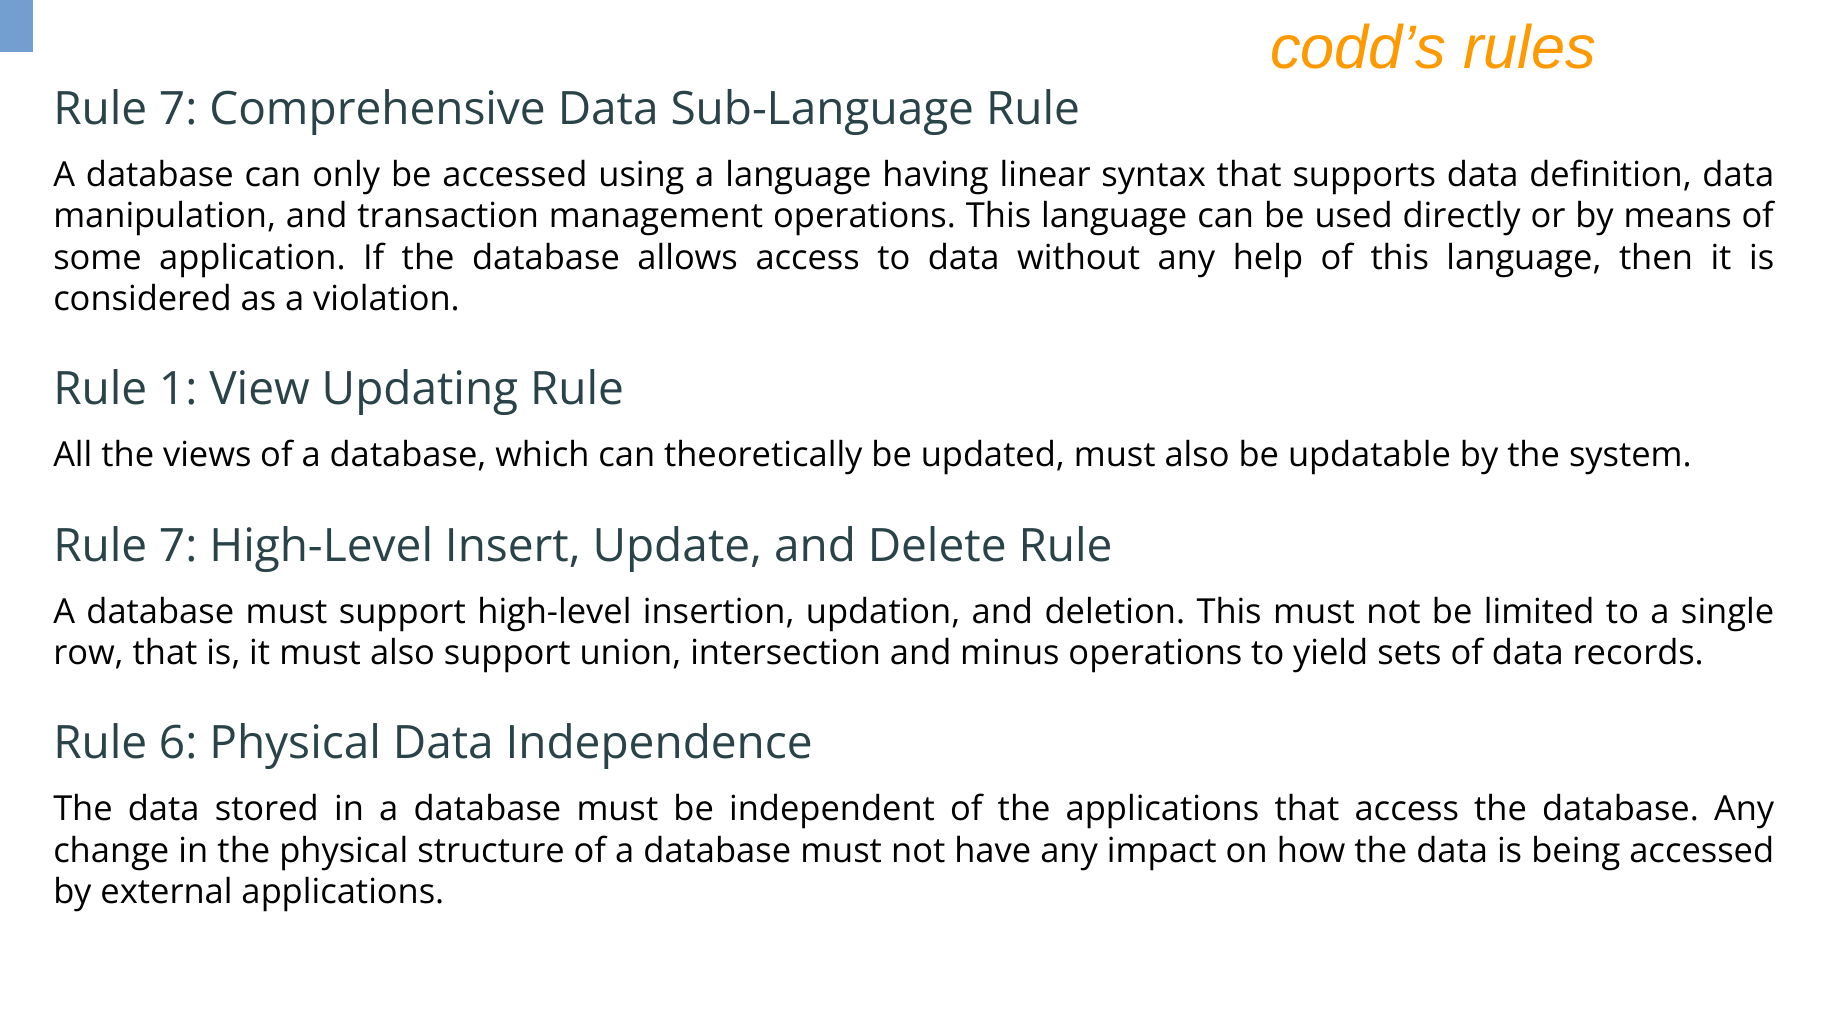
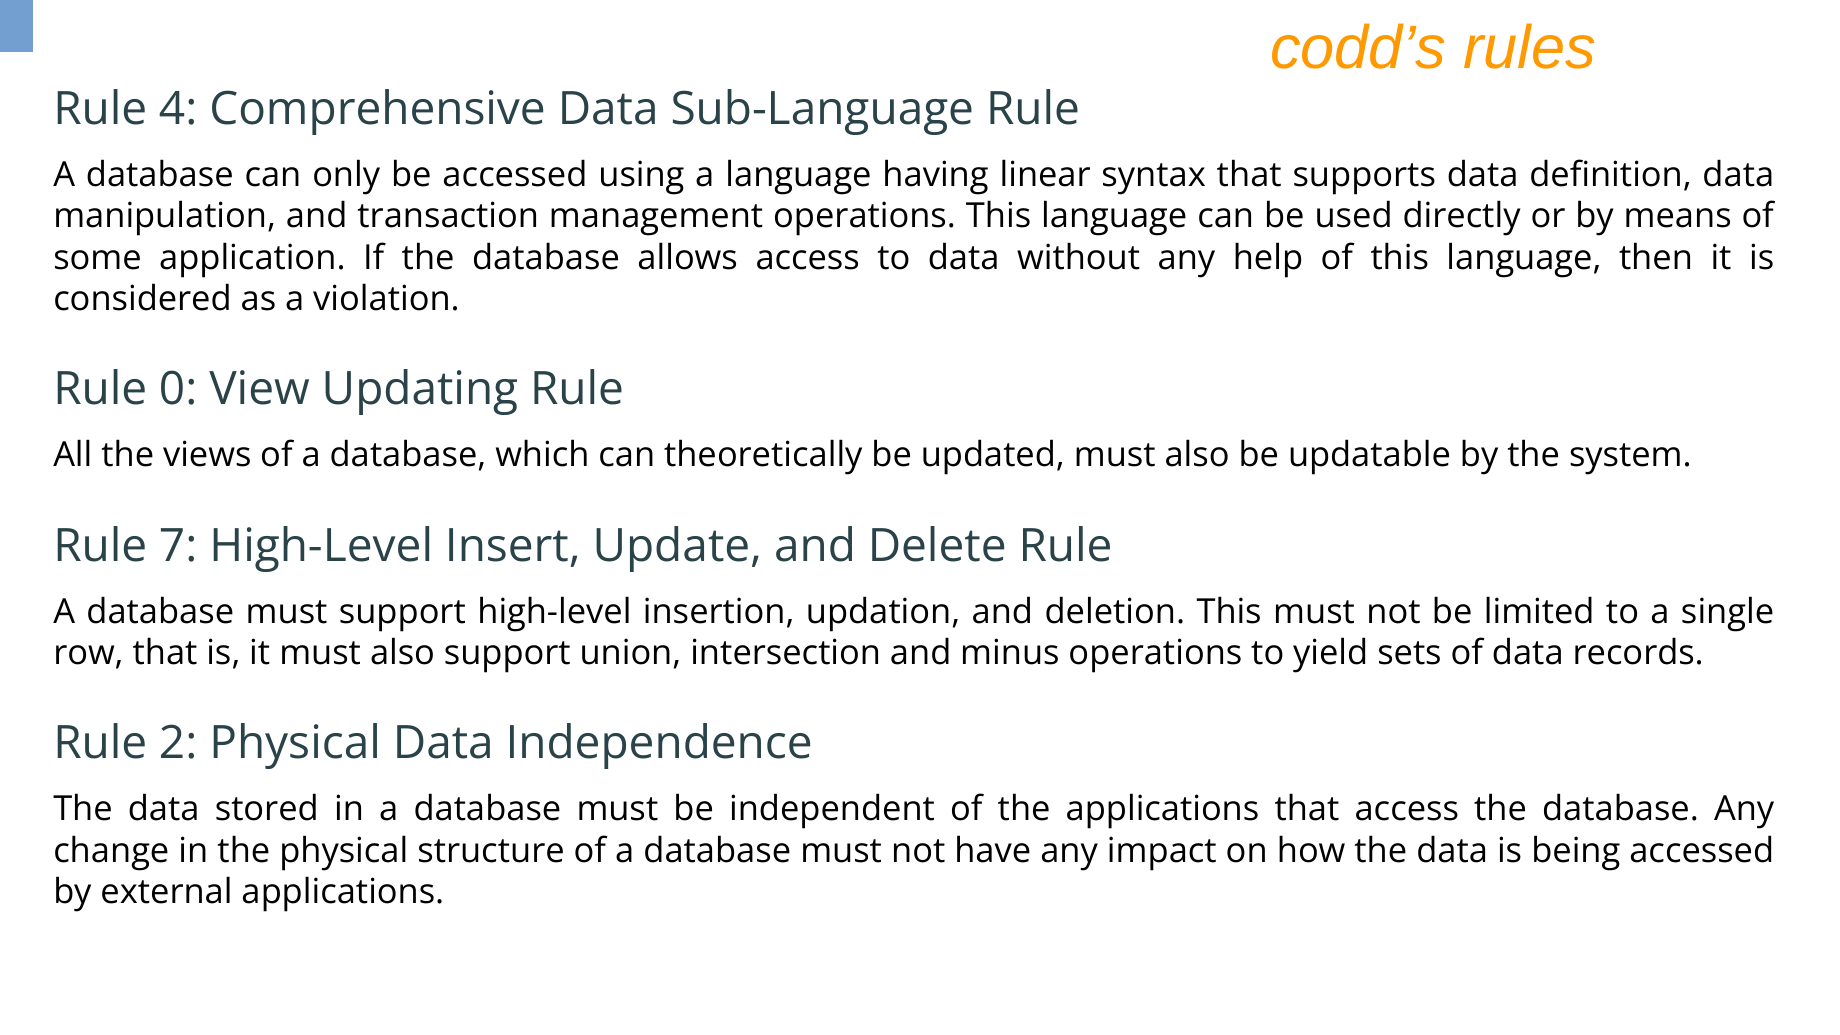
7: 7 -> 4 (178, 109)
1: 1 -> 0 (178, 390)
6: 6 -> 2 (178, 744)
